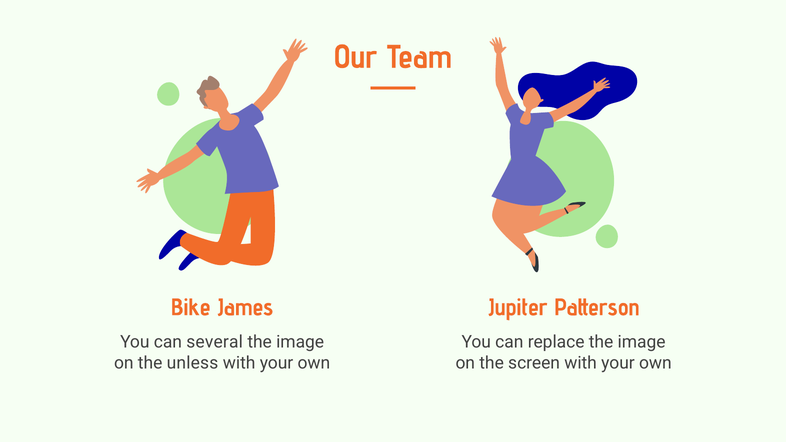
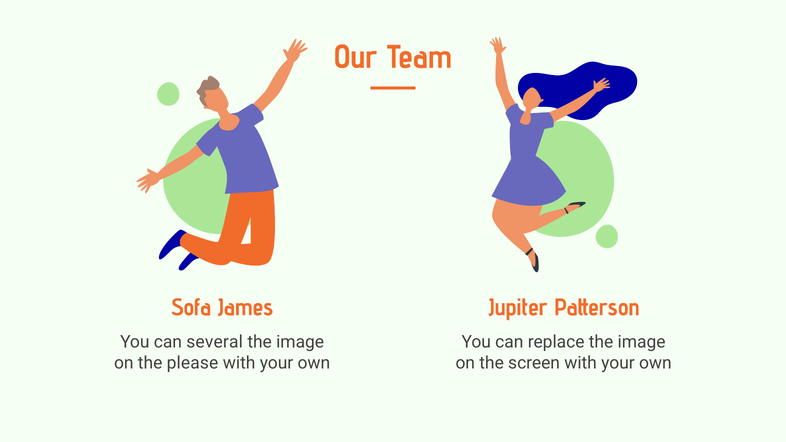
Bike: Bike -> Sofa (191, 307)
unless: unless -> please (193, 363)
